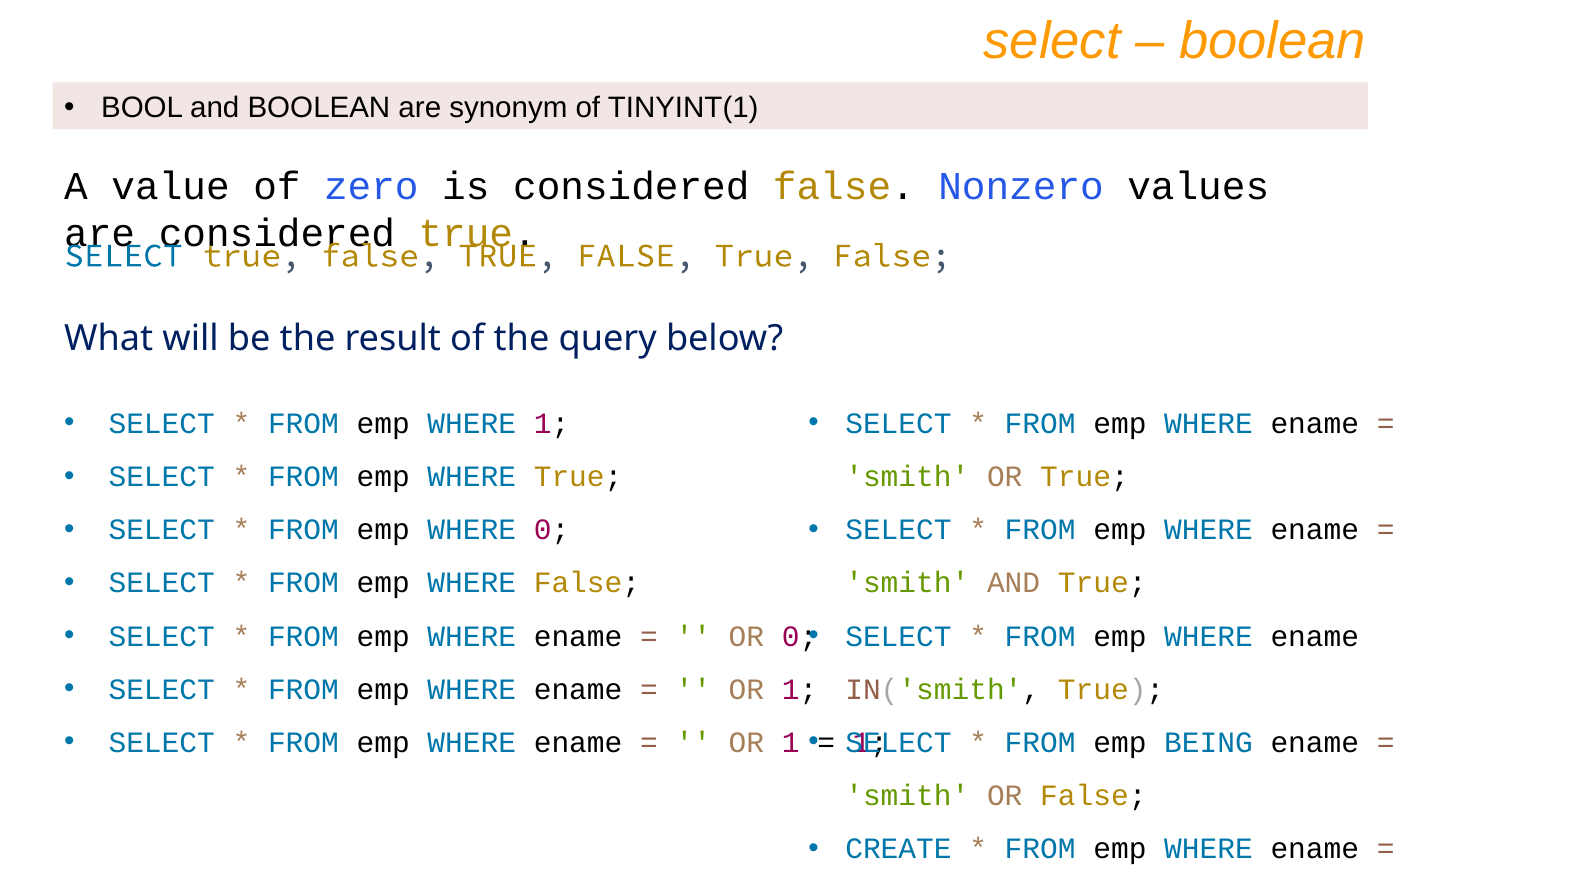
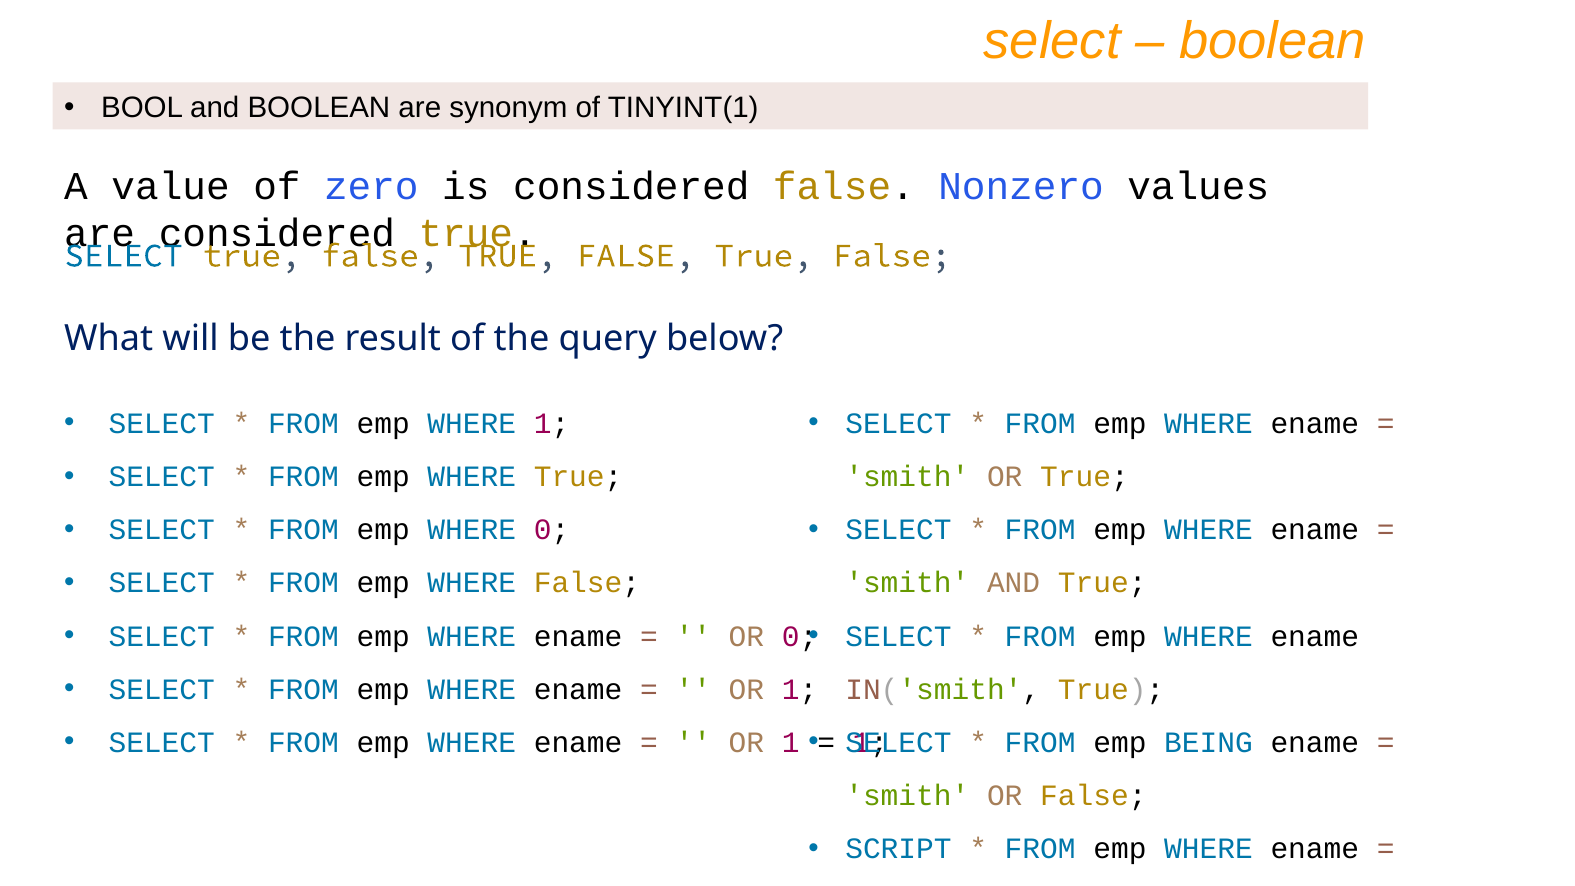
CREATE: CREATE -> SCRIPT (898, 849)
